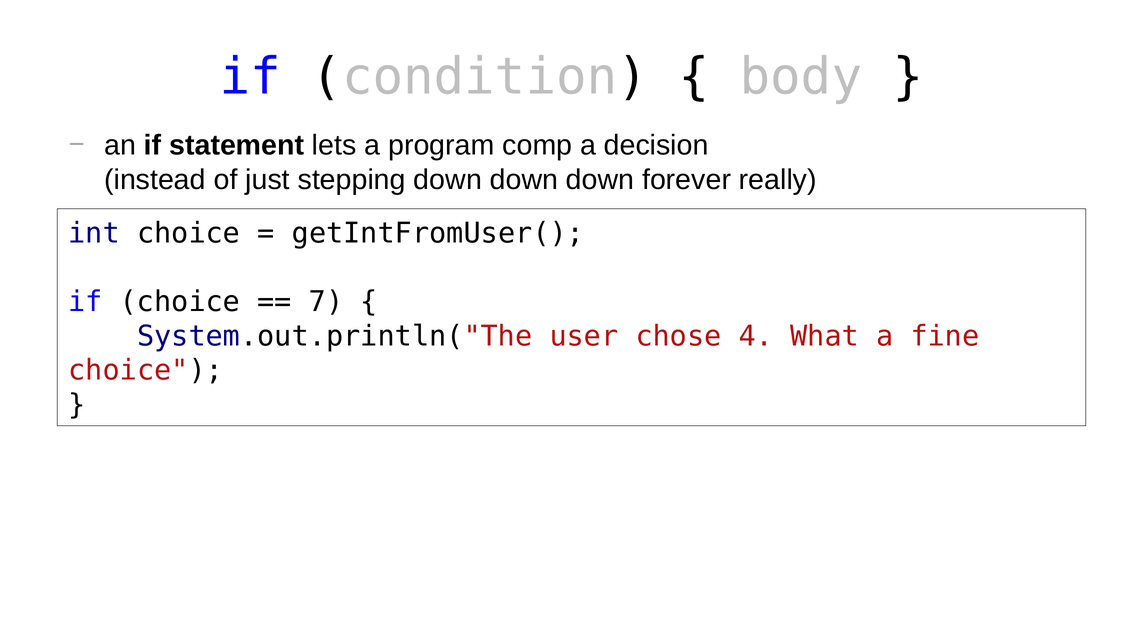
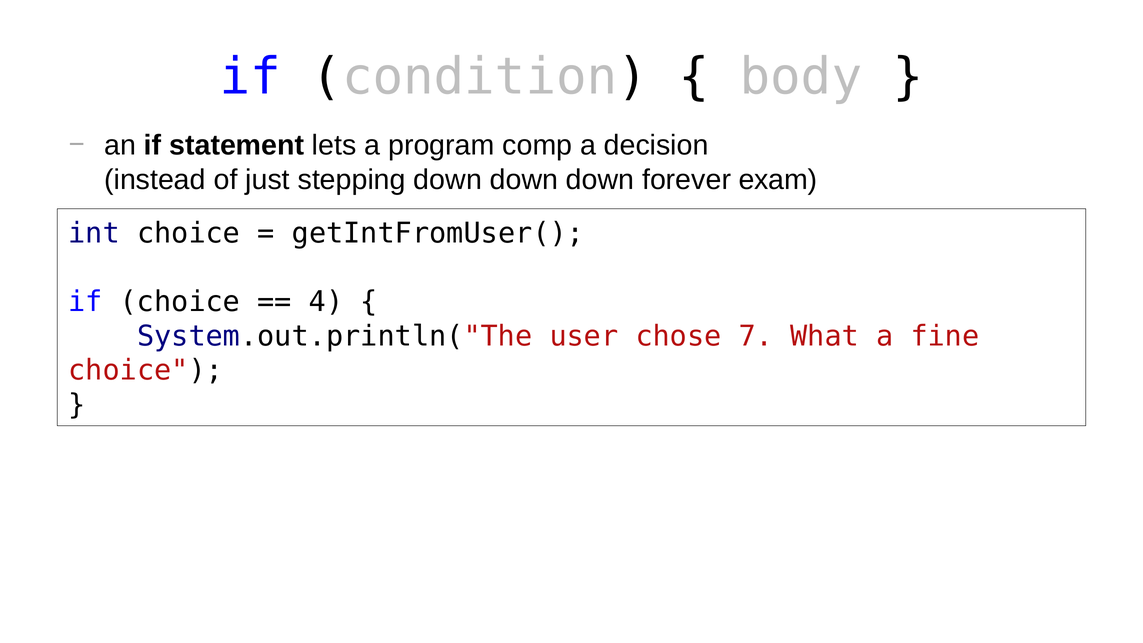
really: really -> exam (778, 180)
7: 7 -> 4 (326, 302)
4: 4 -> 7 (756, 336)
